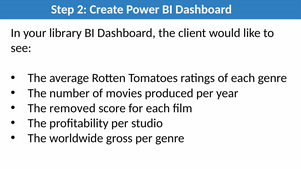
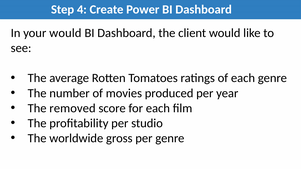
2: 2 -> 4 (82, 10)
your library: library -> would (65, 33)
